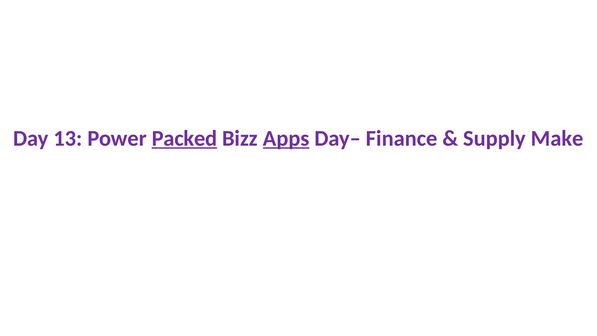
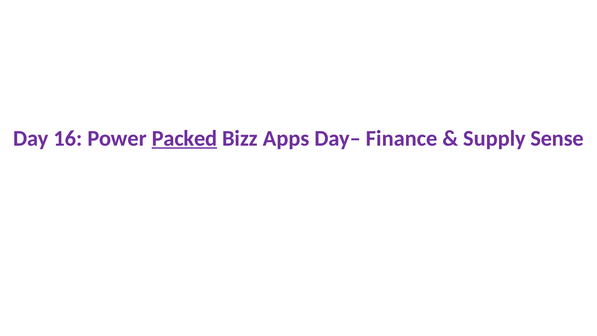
13: 13 -> 16 (68, 138)
Apps underline: present -> none (286, 138)
Make: Make -> Sense (557, 138)
